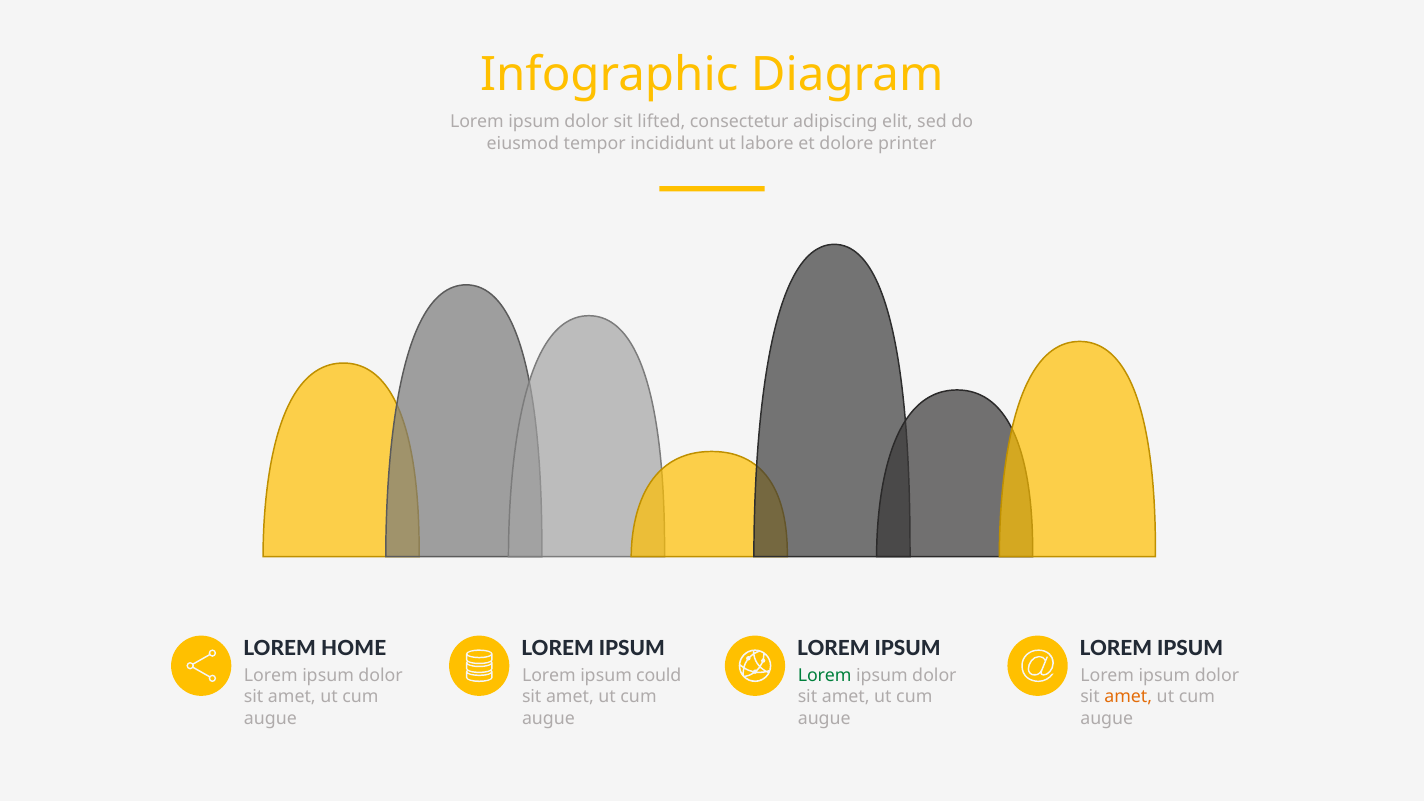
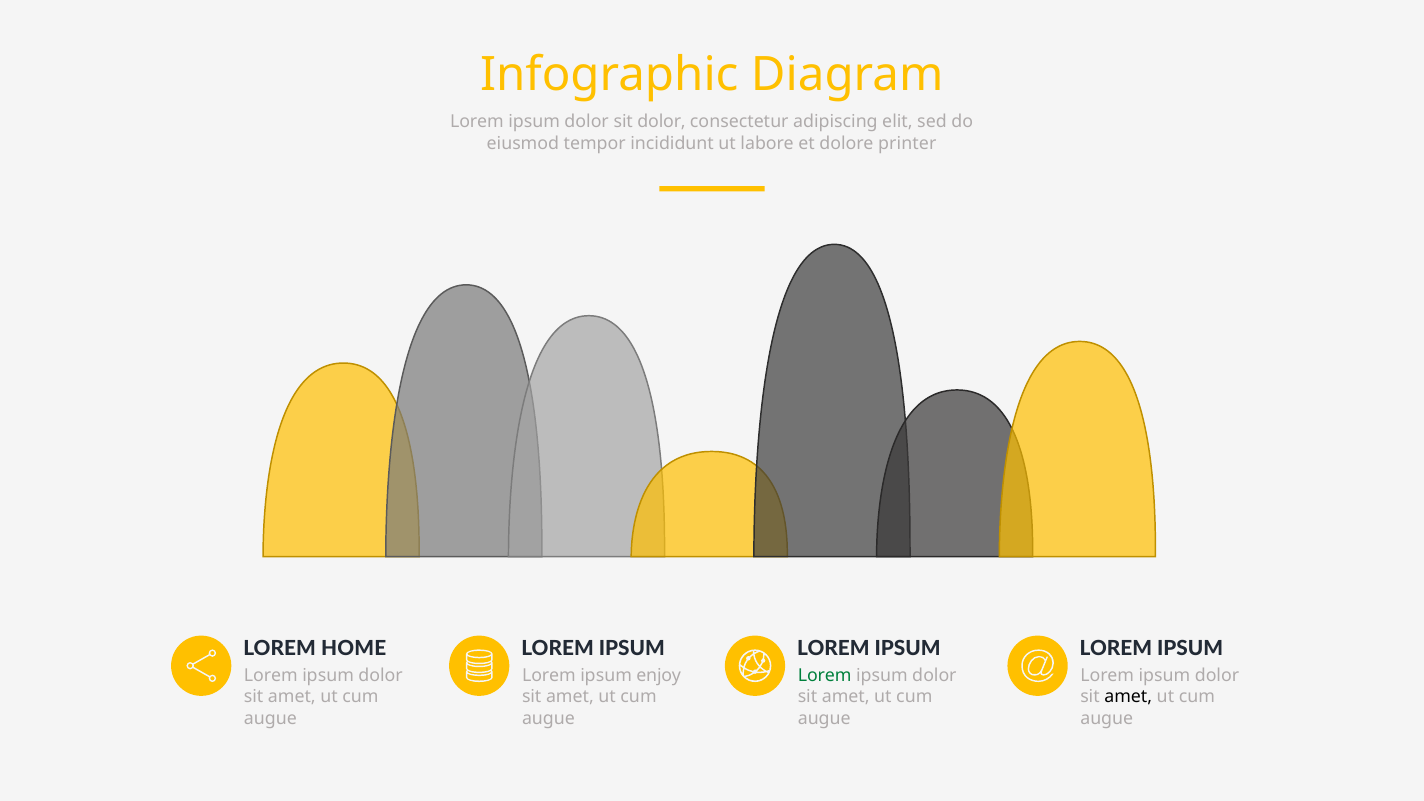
sit lifted: lifted -> dolor (662, 122)
could: could -> enjoy (659, 675)
amet colour: orange -> black (1128, 697)
